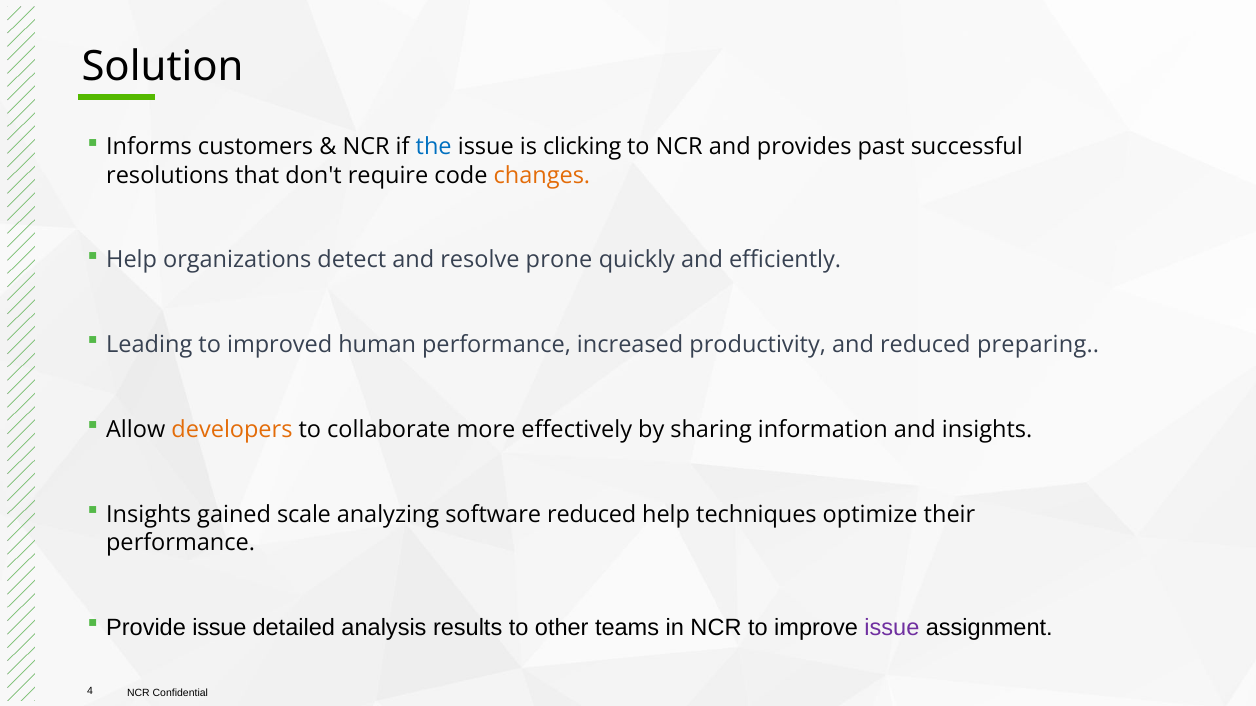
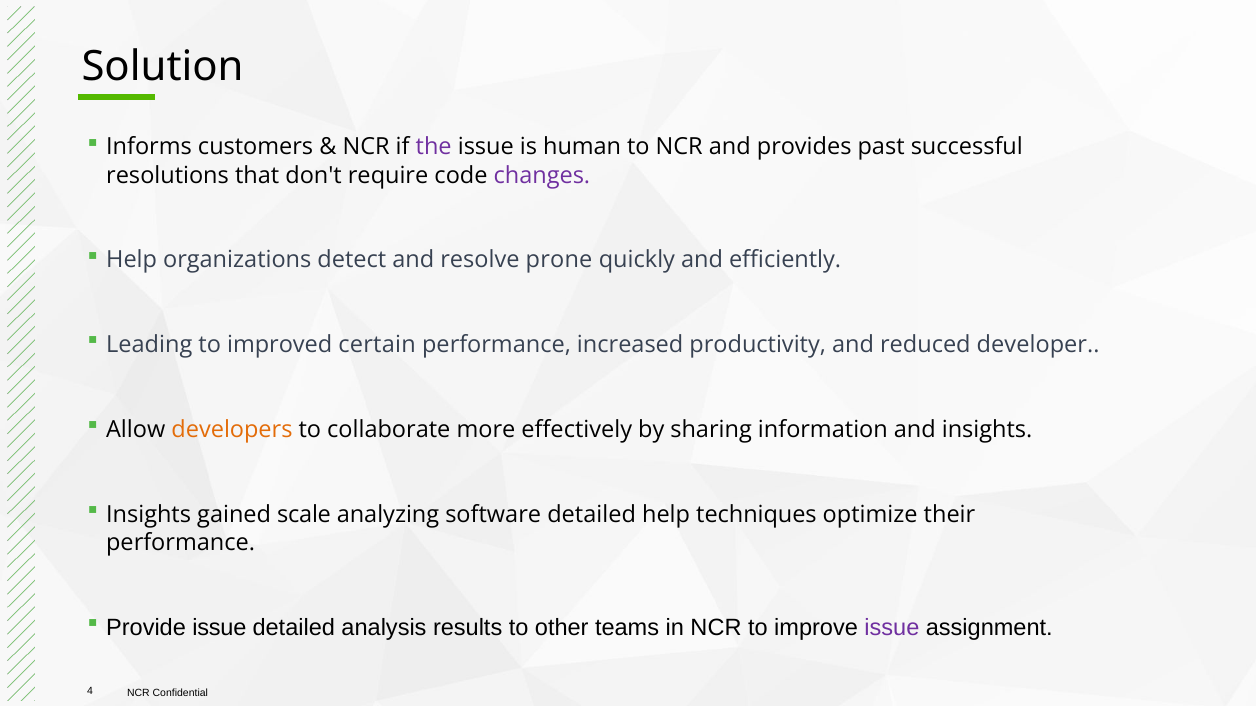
the colour: blue -> purple (434, 147)
clicking: clicking -> human (582, 147)
changes colour: orange -> purple (542, 176)
human: human -> certain (377, 345)
preparing: preparing -> developer (1038, 345)
software reduced: reduced -> detailed (592, 515)
